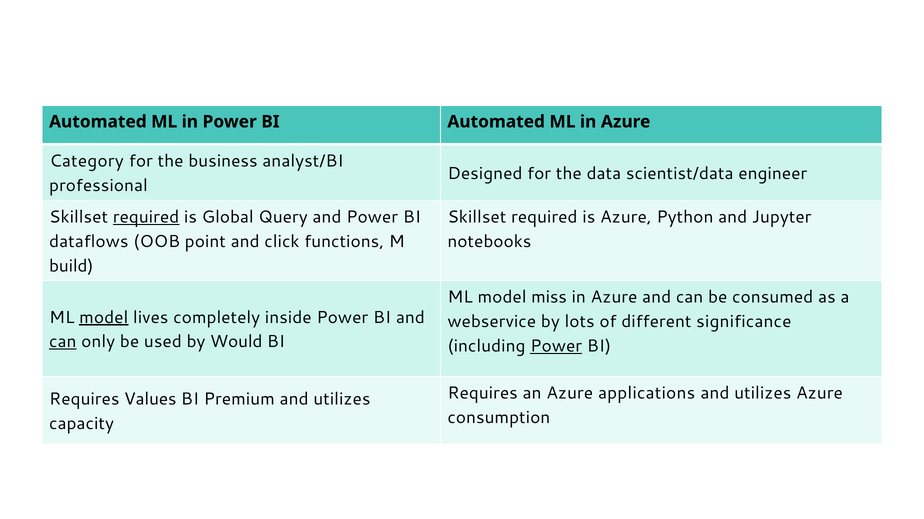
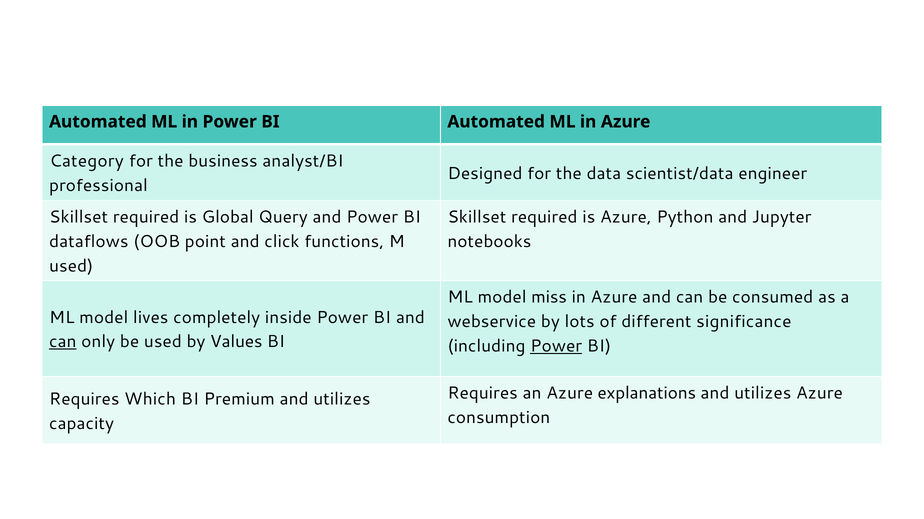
required underline: present -> none (146, 217)
build: build -> used (71, 266)
model underline: present -> none (104, 318)
Would: Would -> Values (236, 342)
applications: applications -> explanations (647, 394)
Values: Values -> Which (150, 400)
